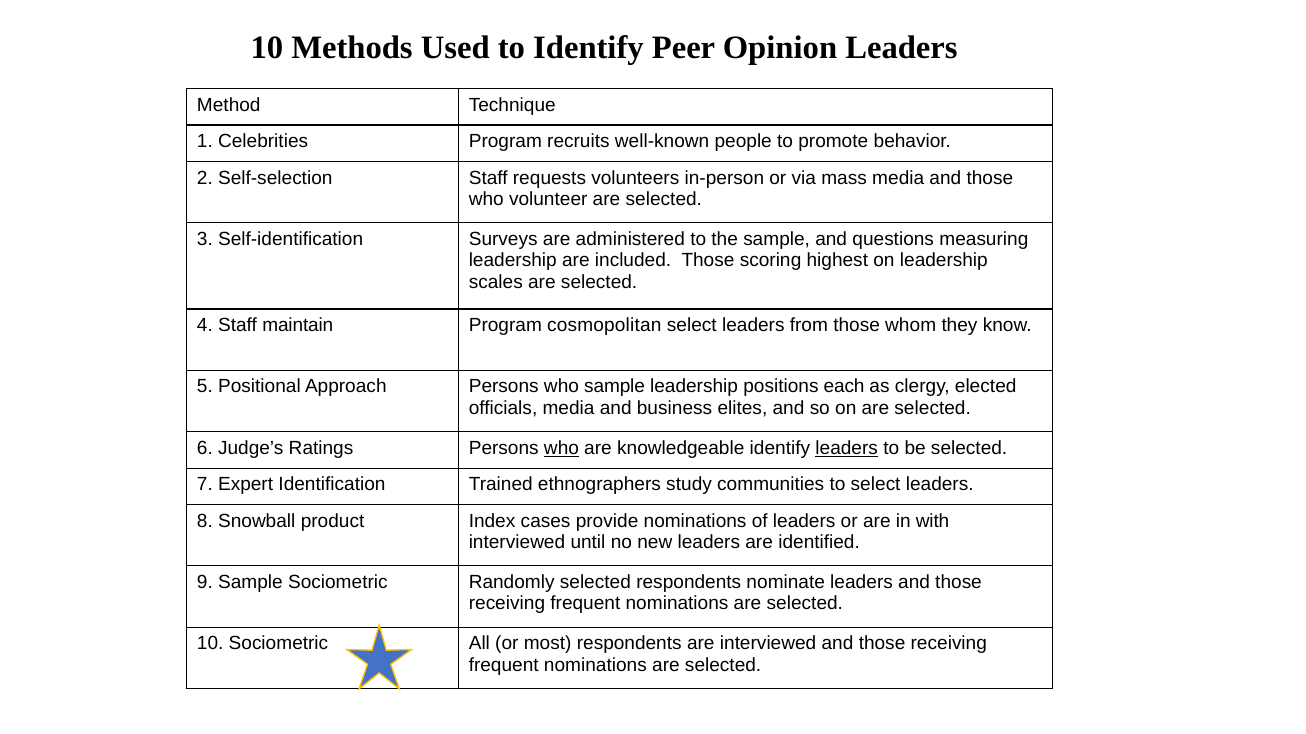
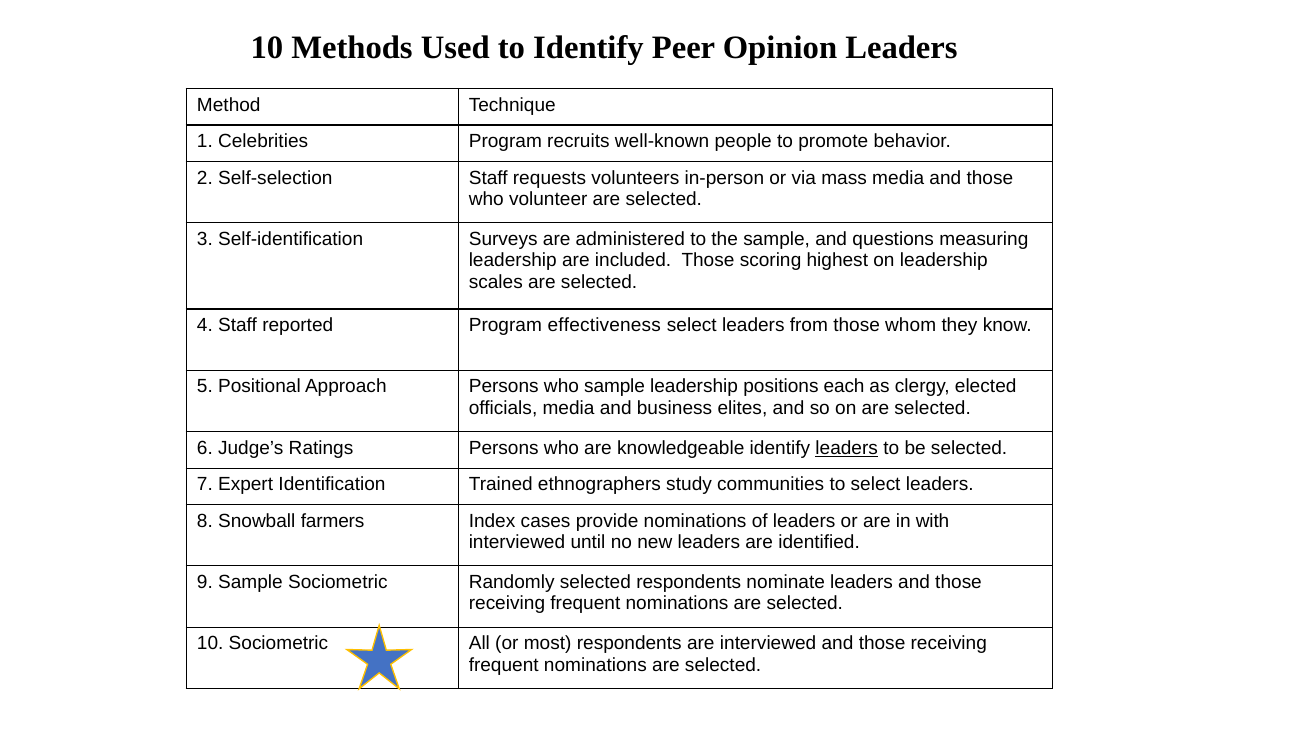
maintain: maintain -> reported (298, 326)
cosmopolitan: cosmopolitan -> effectiveness (604, 326)
who underline: present -> none (561, 448)
product: product -> farmers (333, 521)
